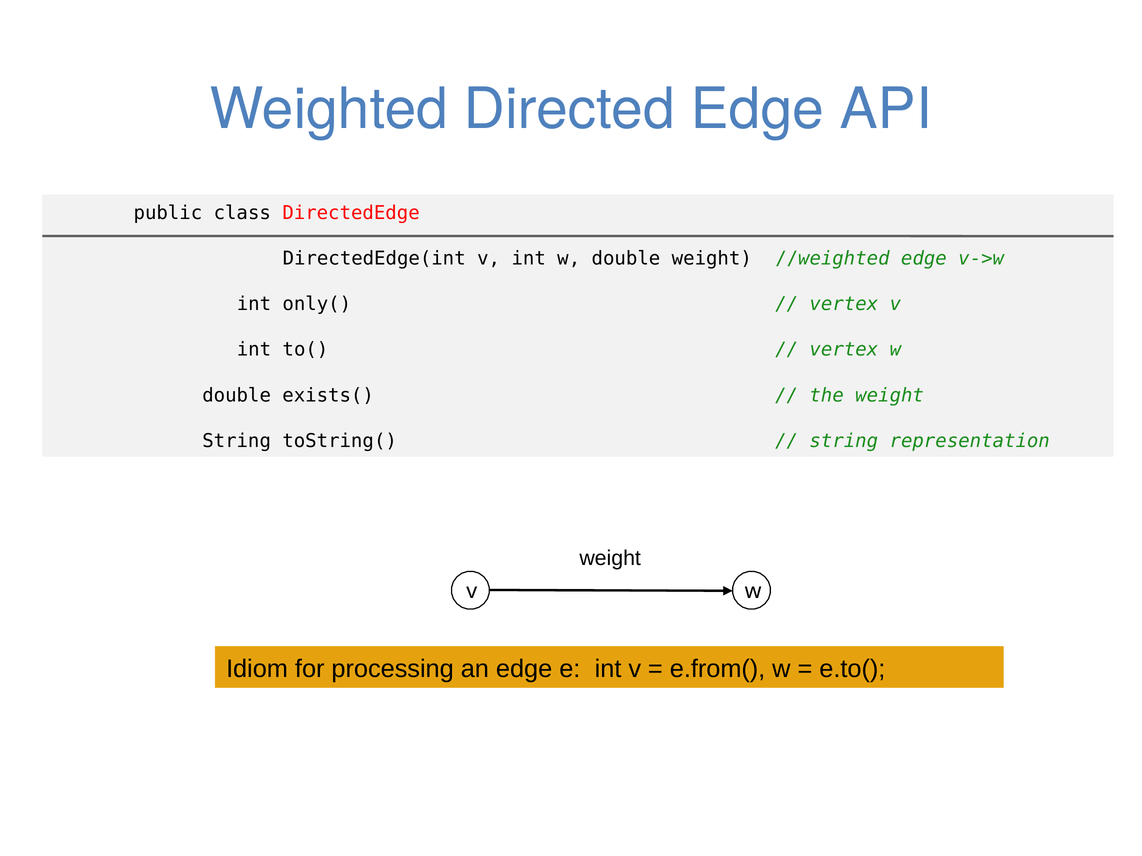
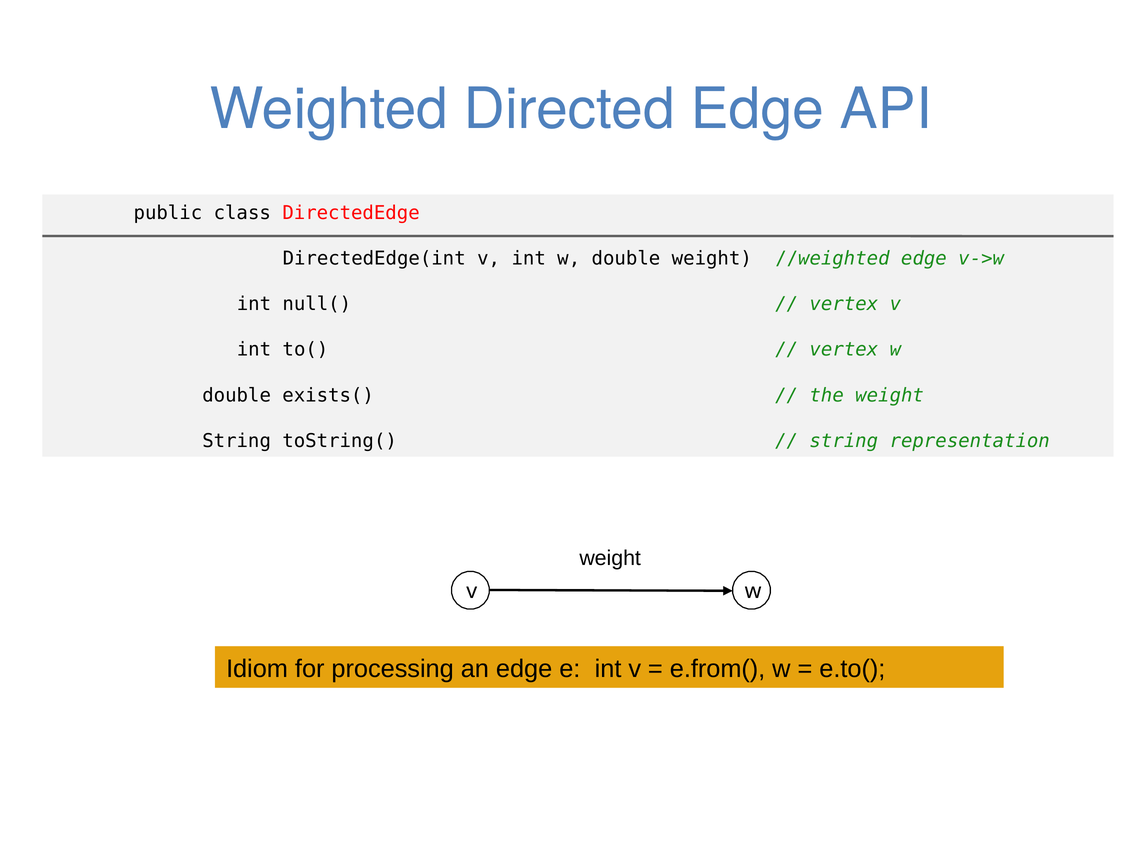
only(: only( -> null( (317, 304)
